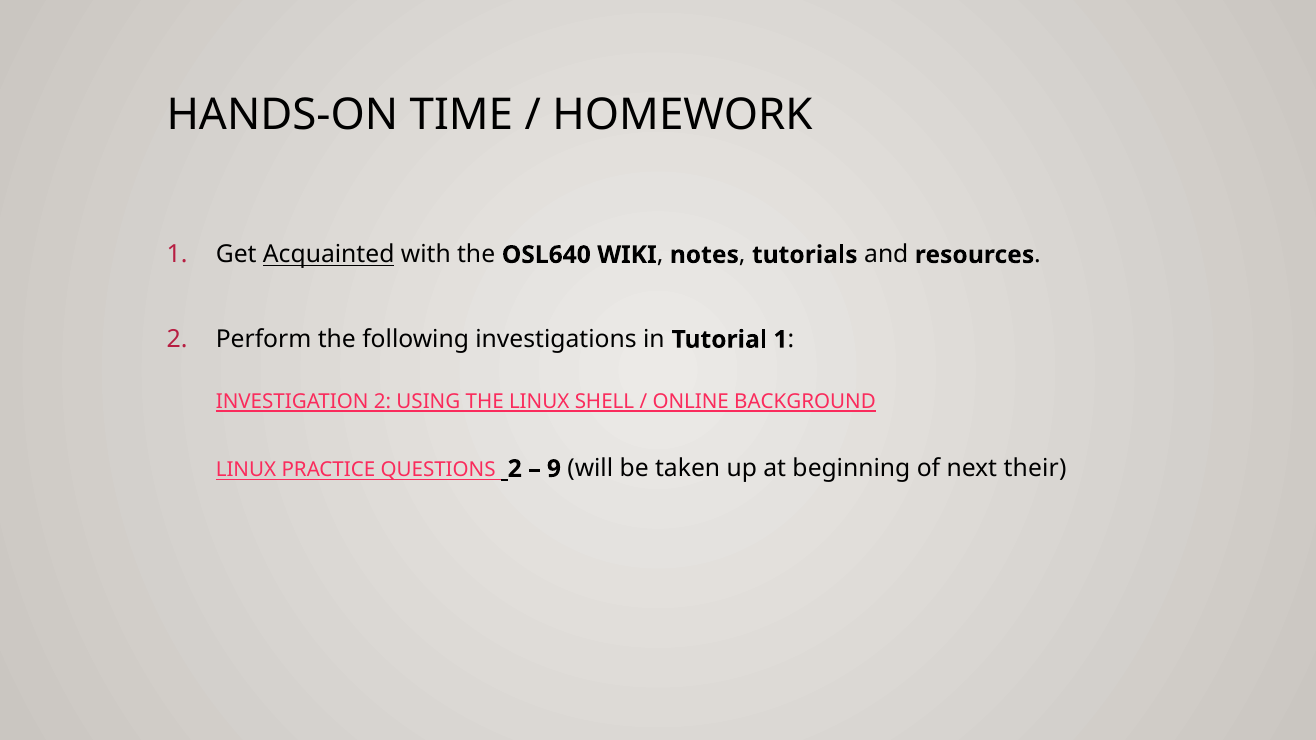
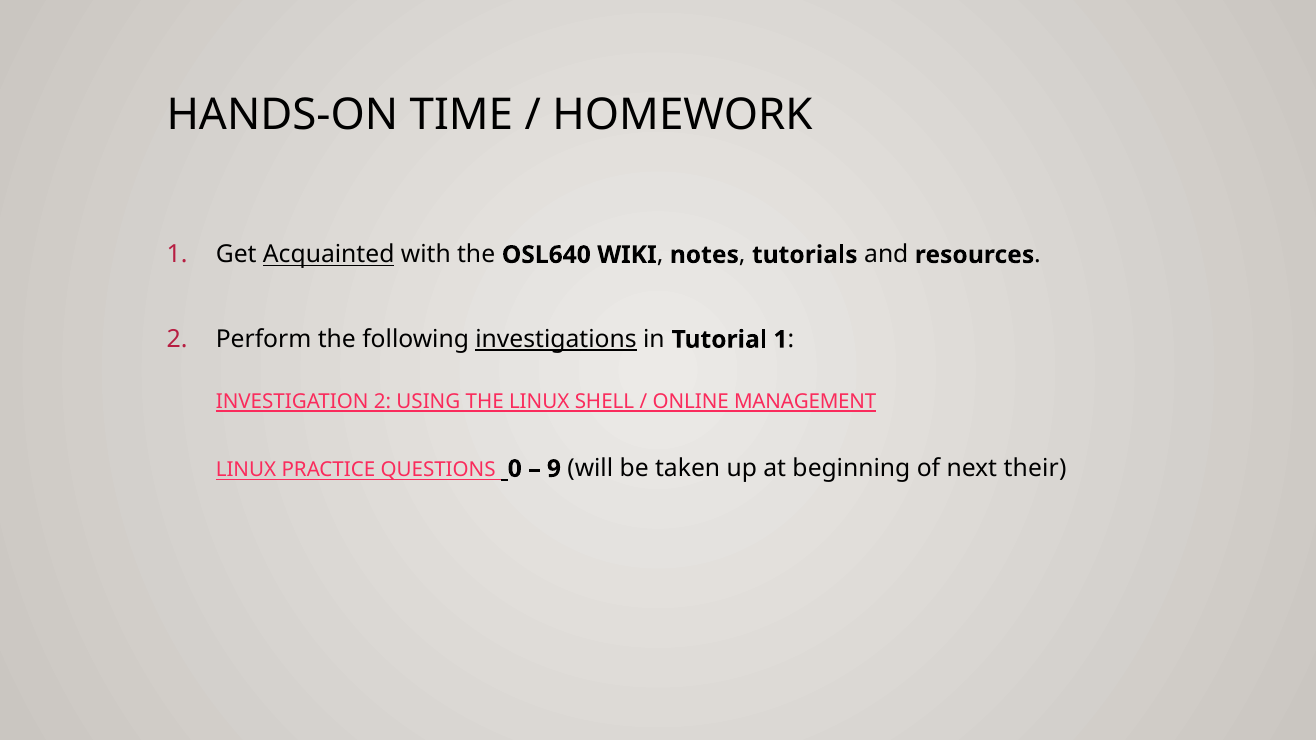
investigations underline: none -> present (556, 340)
BACKGROUND: BACKGROUND -> MANAGEMENT (805, 402)
QUESTIONS 2: 2 -> 0 (515, 469)
